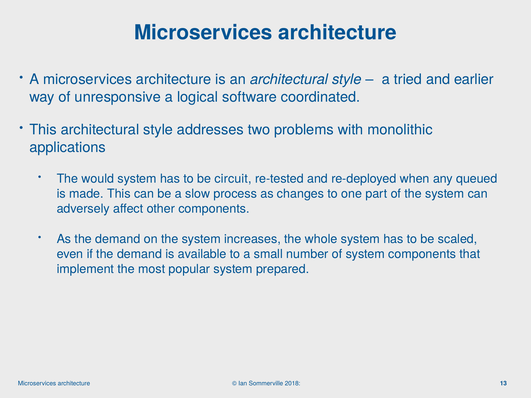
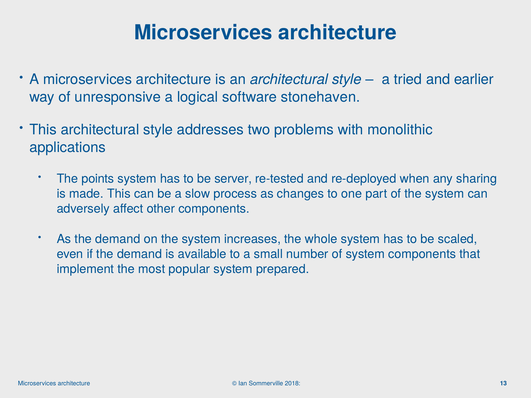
coordinated: coordinated -> stonehaven (321, 97)
would: would -> points (98, 179)
circuit: circuit -> server (233, 179)
queued: queued -> sharing (477, 179)
